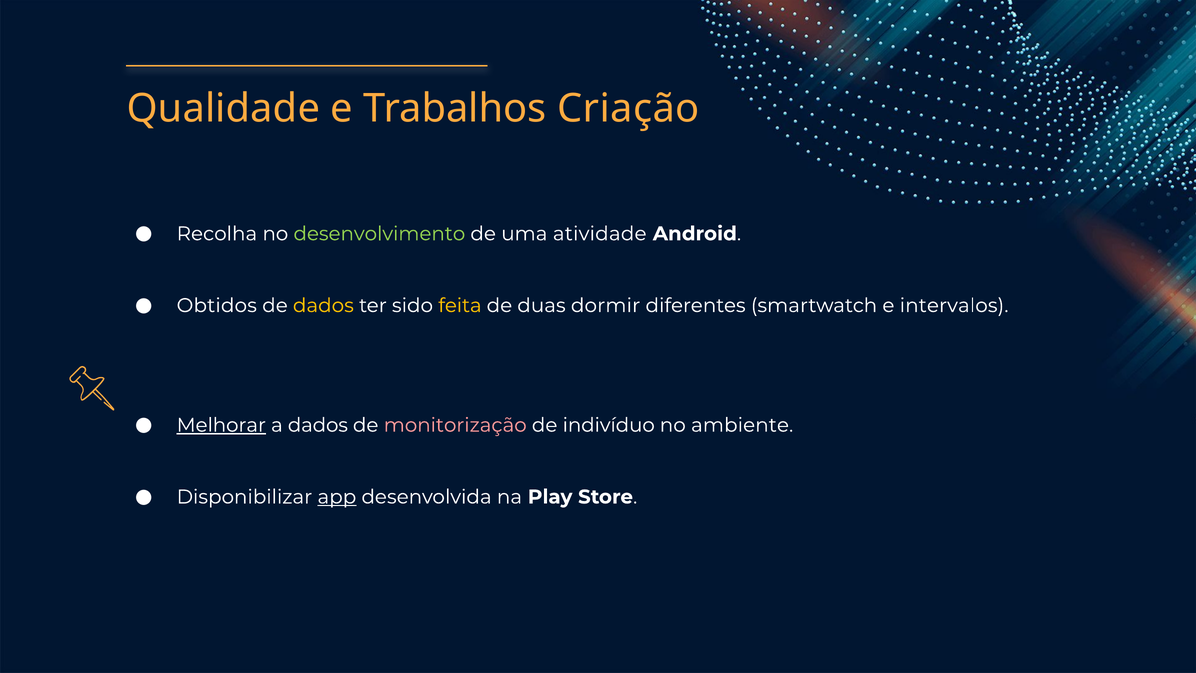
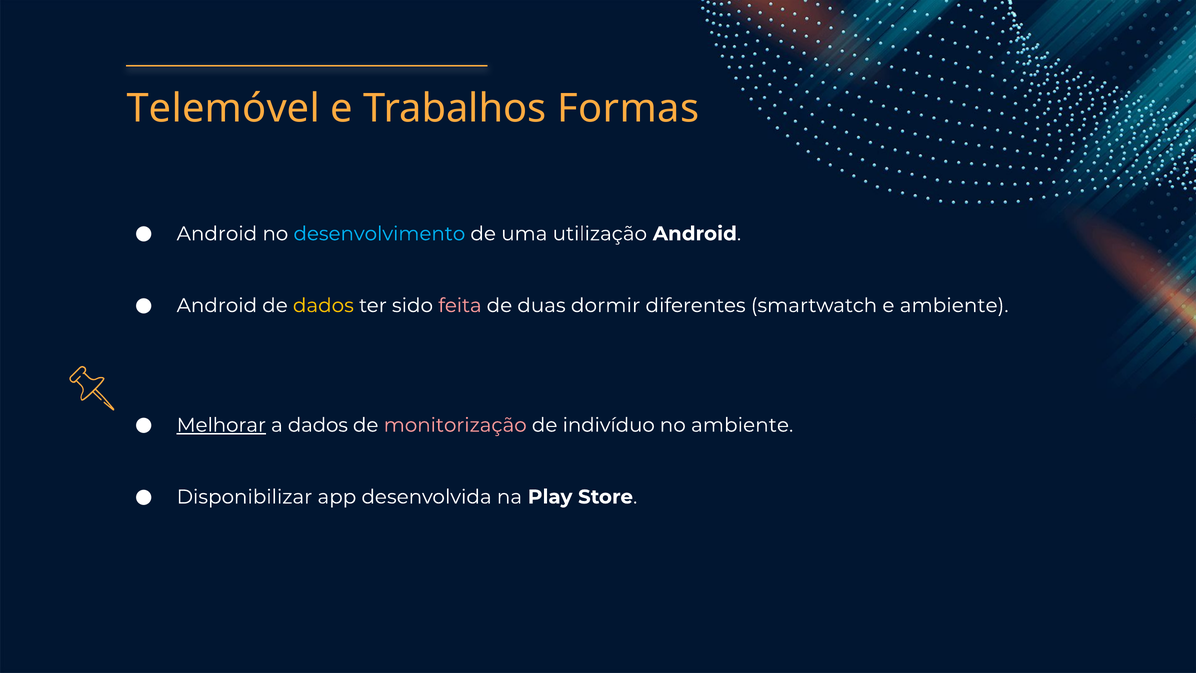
Qualidade: Qualidade -> Telemóvel (223, 109)
Criação: Criação -> Formas (628, 109)
Recolha: Recolha -> Android (217, 234)
desenvolvimento colour: light green -> light blue (379, 234)
atividade: atividade -> utilização (600, 234)
Obtidos: Obtidos -> Android (217, 305)
feita colour: yellow -> pink (460, 305)
e intervalos: intervalos -> ambiente (954, 305)
app underline: present -> none (337, 497)
